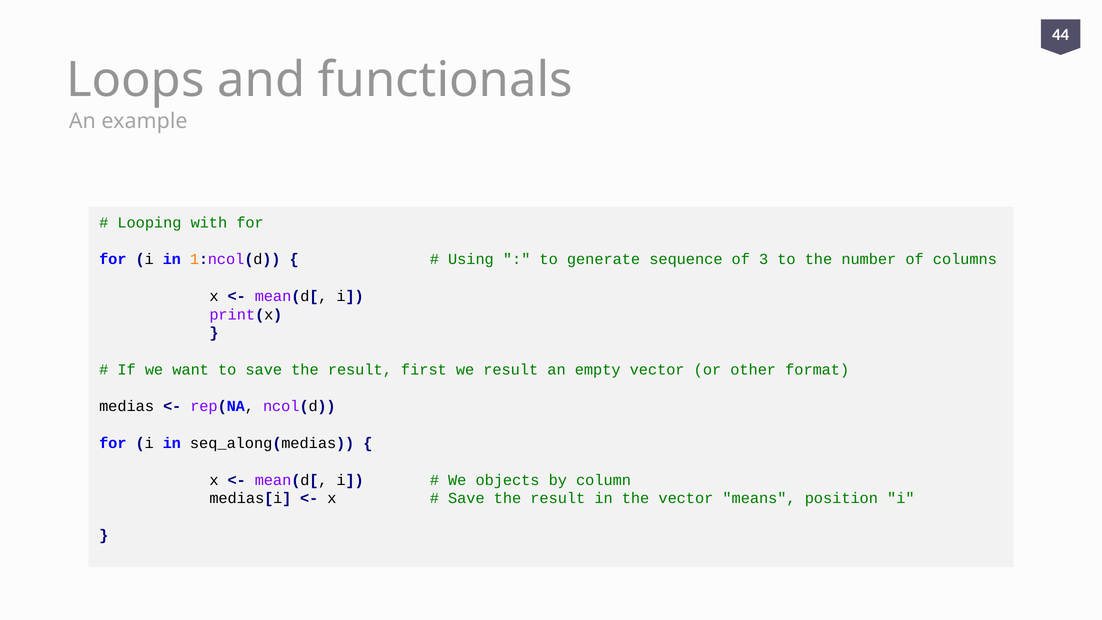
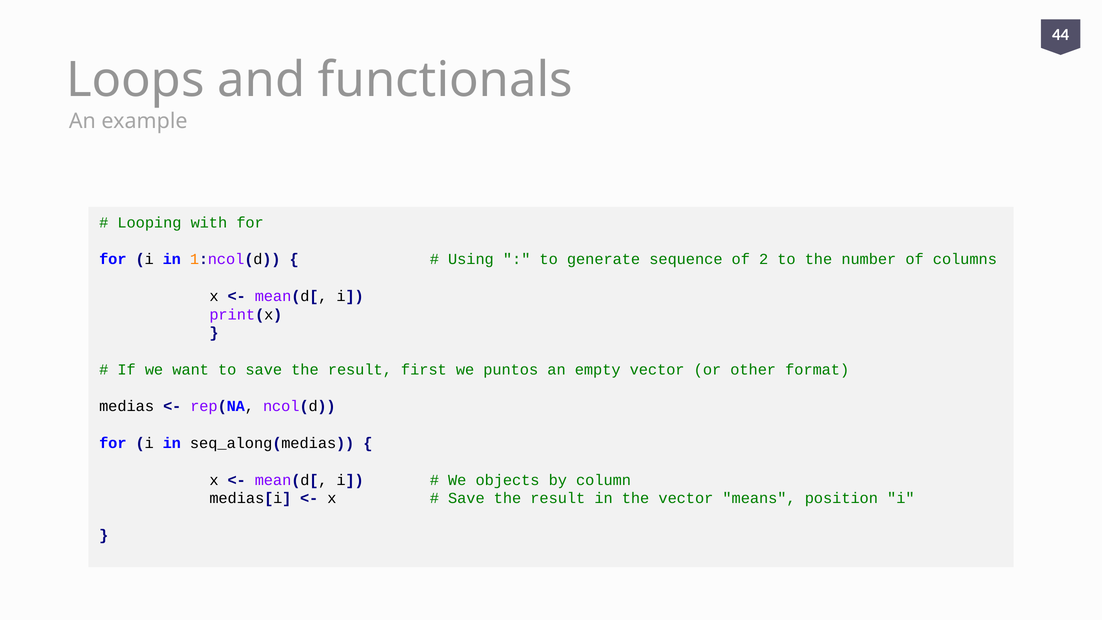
3: 3 -> 2 (764, 259)
we result: result -> puntos (511, 370)
